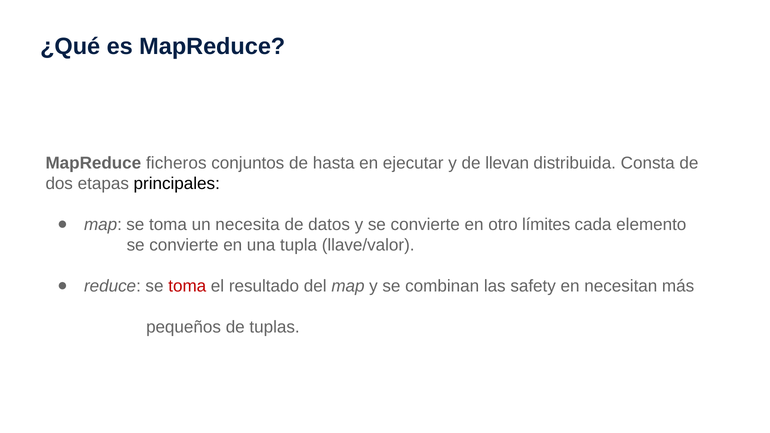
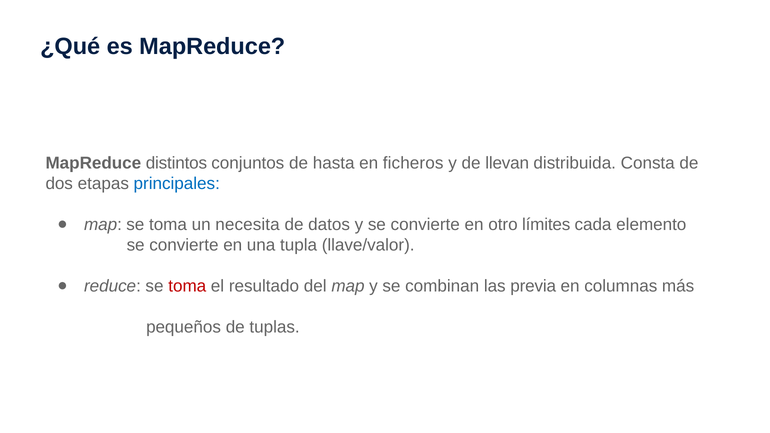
ficheros: ficheros -> distintos (176, 163)
ejecutar: ejecutar -> ficheros (413, 163)
principales colour: black -> blue (177, 184)
safety: safety -> previa (533, 286)
necesitan: necesitan -> columnas (621, 286)
